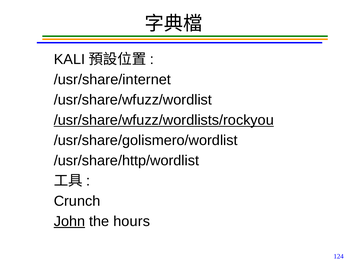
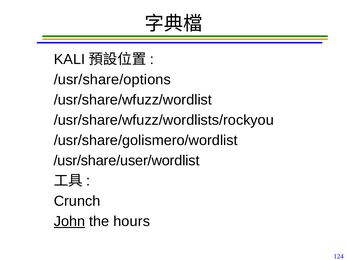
/usr/share/internet: /usr/share/internet -> /usr/share/options (112, 80)
/usr/share/wfuzz/wordlists/rockyou underline: present -> none (164, 120)
/usr/share/http/wordlist: /usr/share/http/wordlist -> /usr/share/user/wordlist (127, 161)
